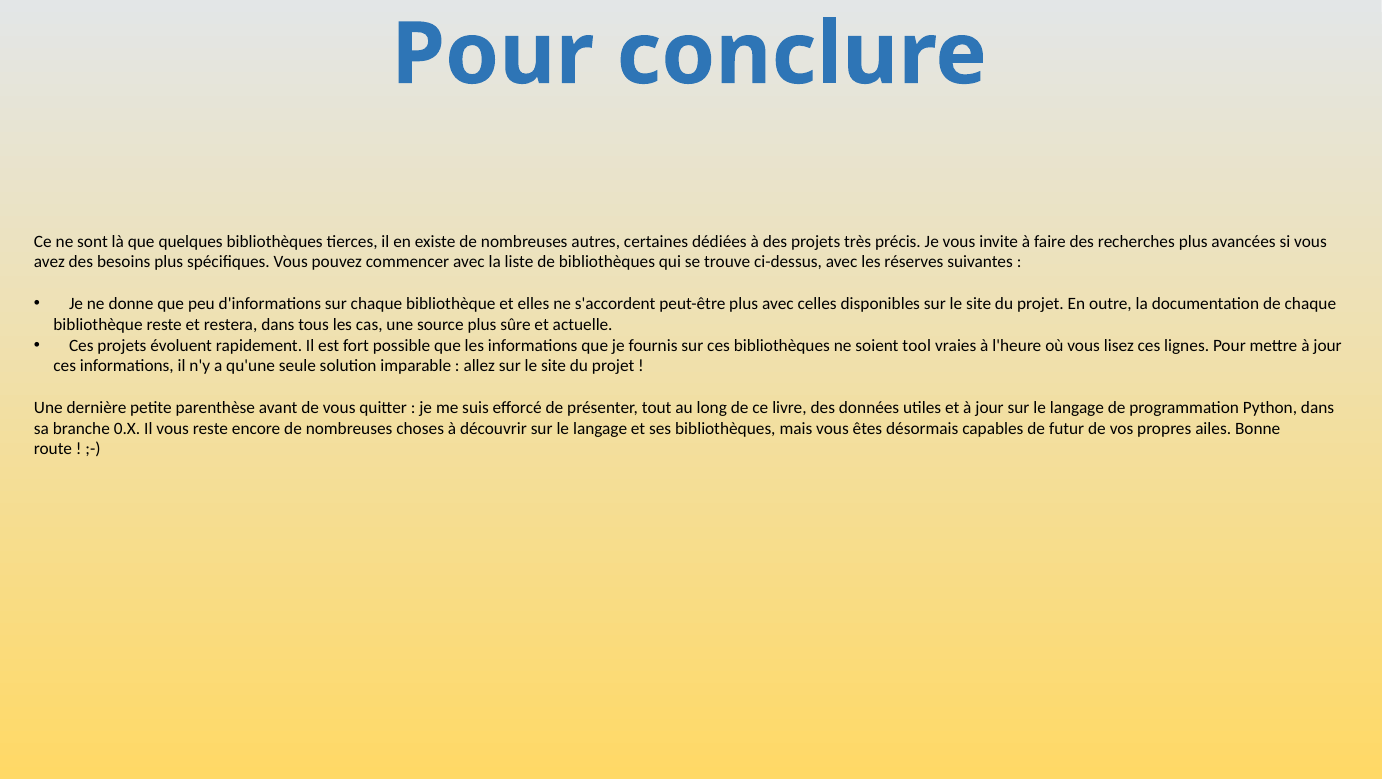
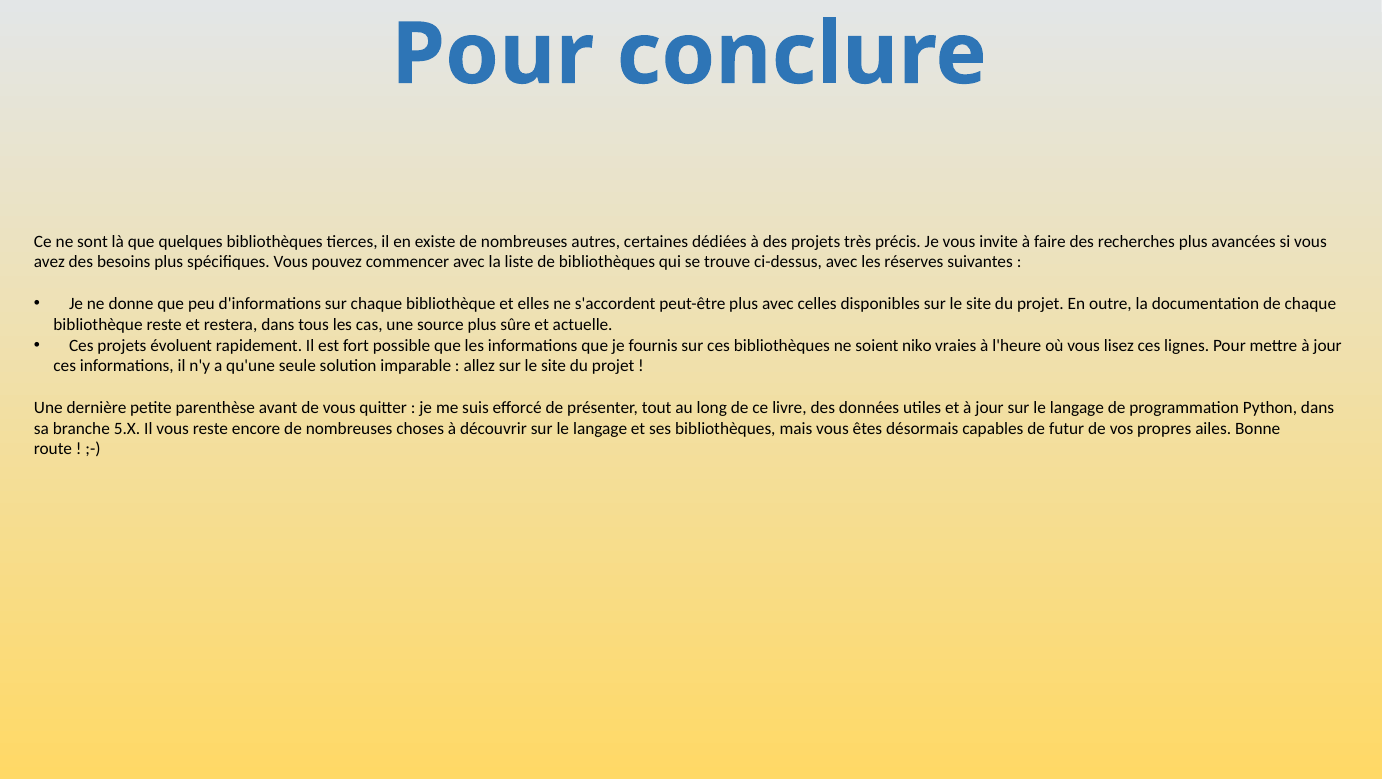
tool: tool -> niko (917, 345)
0.X: 0.X -> 5.X (127, 428)
